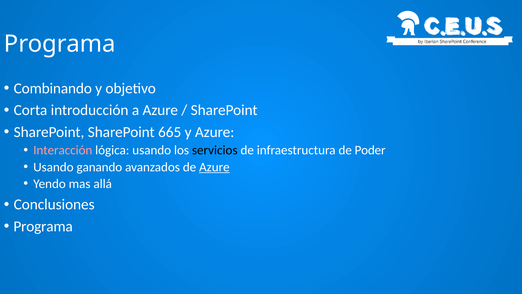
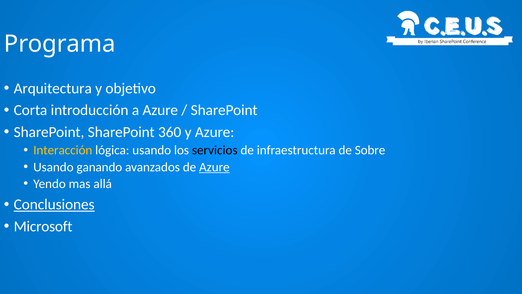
Combinando: Combinando -> Arquitectura (53, 88)
665: 665 -> 360 (170, 132)
Interacción colour: pink -> yellow (63, 150)
Poder: Poder -> Sobre (370, 150)
Conclusiones underline: none -> present (54, 204)
Programa: Programa -> Microsoft (43, 226)
